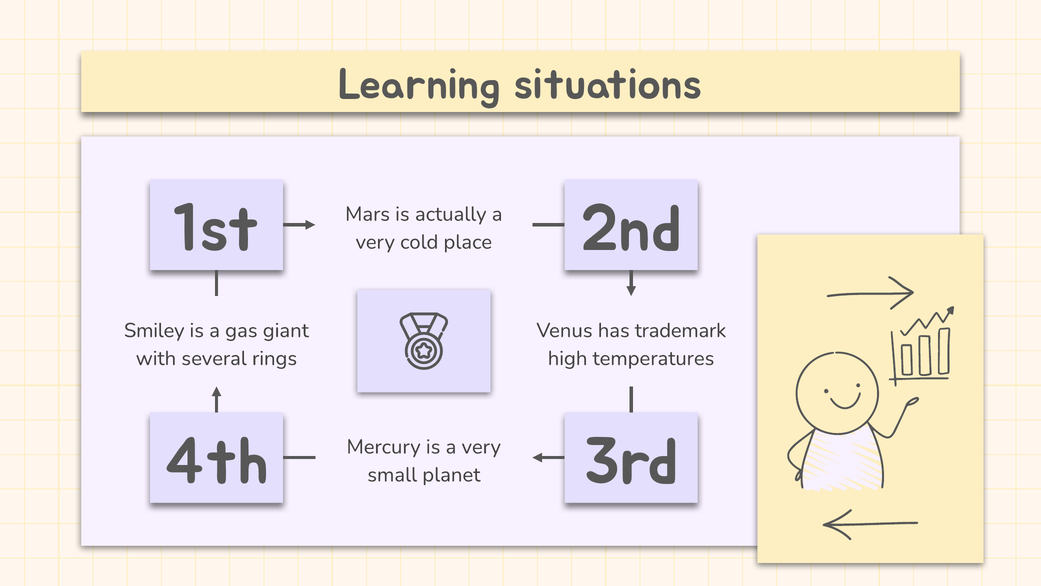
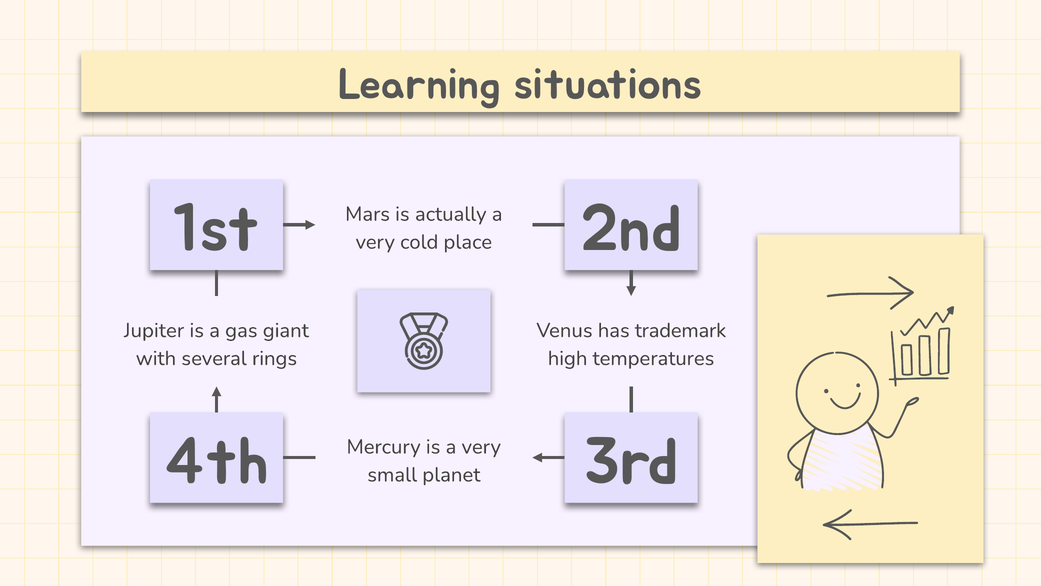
Smiley: Smiley -> Jupiter (154, 330)
